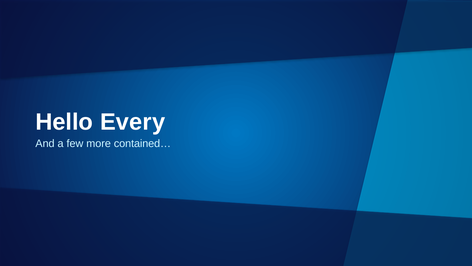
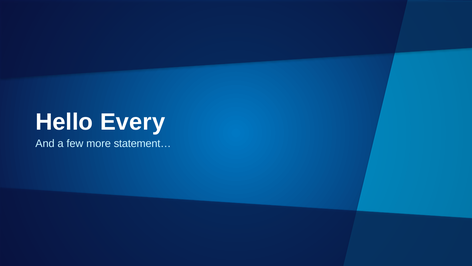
contained…: contained… -> statement… (142, 143)
